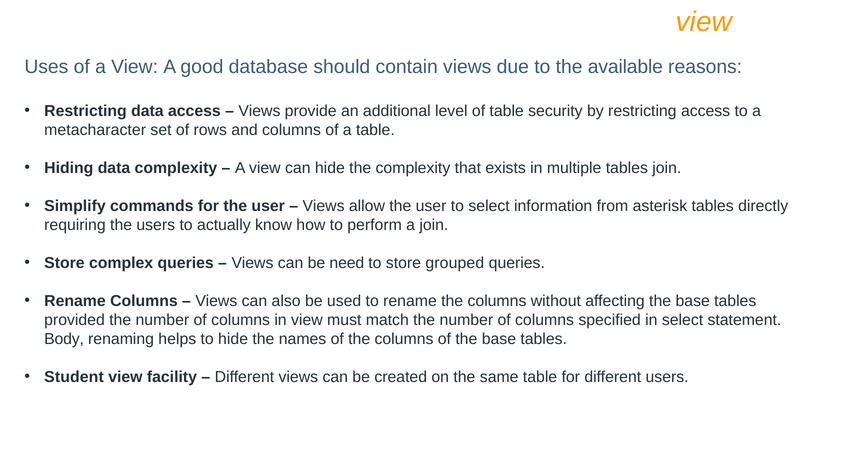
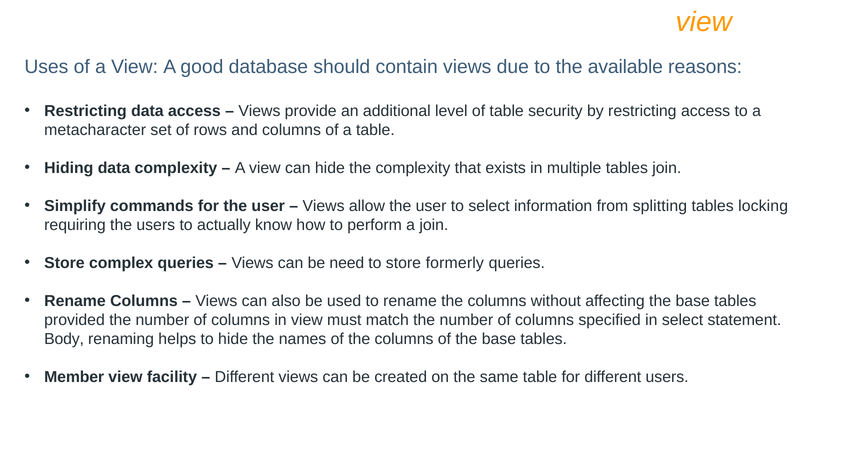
asterisk: asterisk -> splitting (660, 206)
directly: directly -> locking (763, 206)
grouped: grouped -> formerly (455, 263)
Student: Student -> Member (74, 377)
